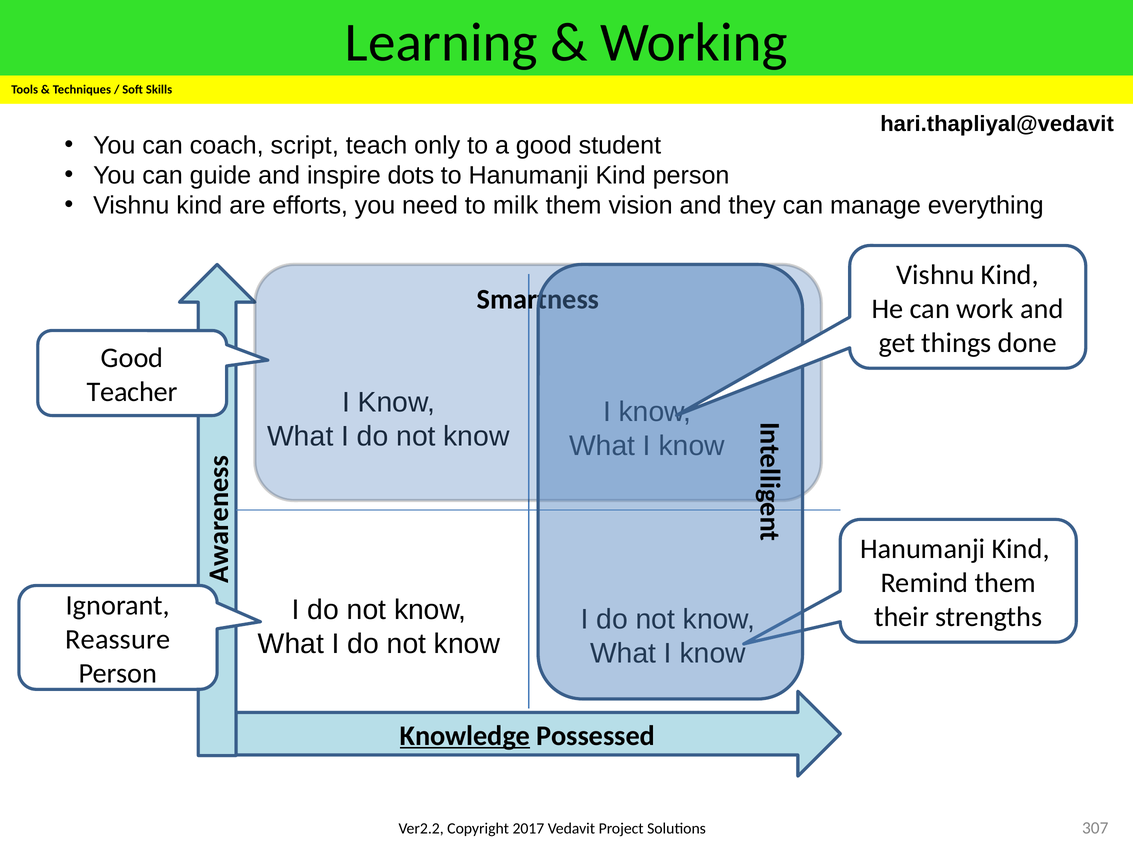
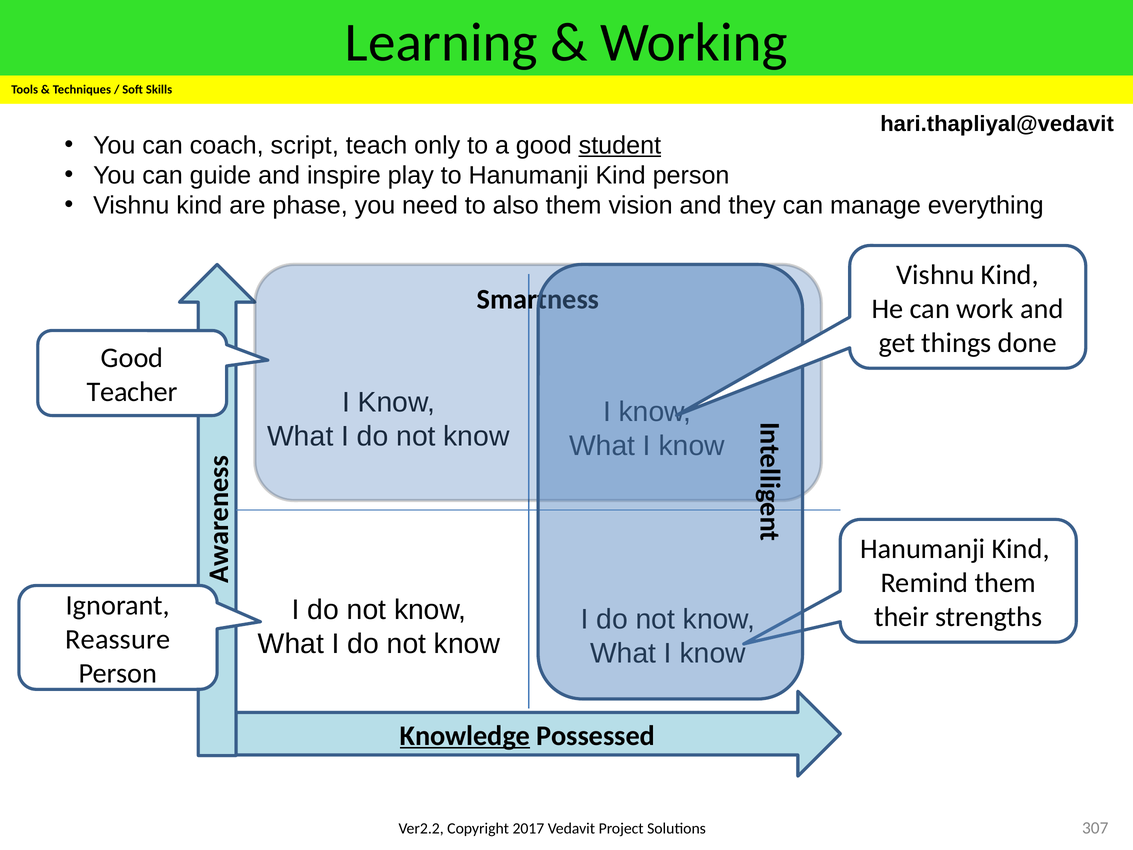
student underline: none -> present (620, 145)
dots: dots -> play (411, 175)
efforts: efforts -> phase (310, 206)
milk: milk -> also (516, 206)
